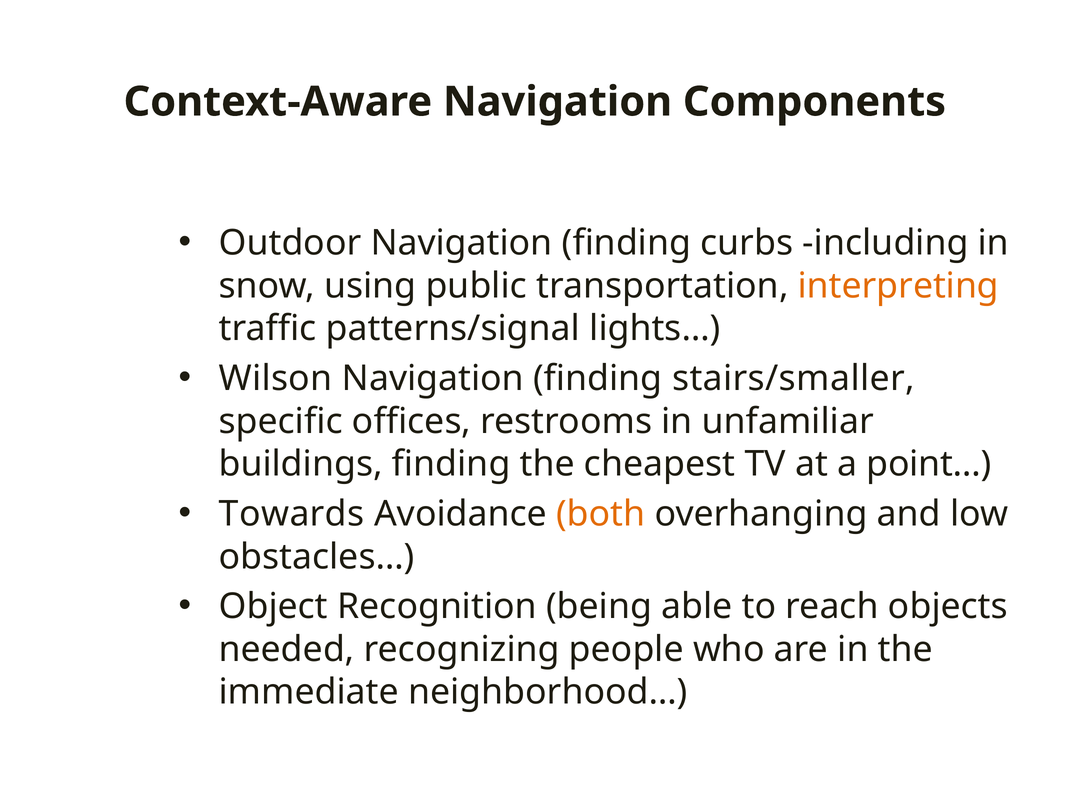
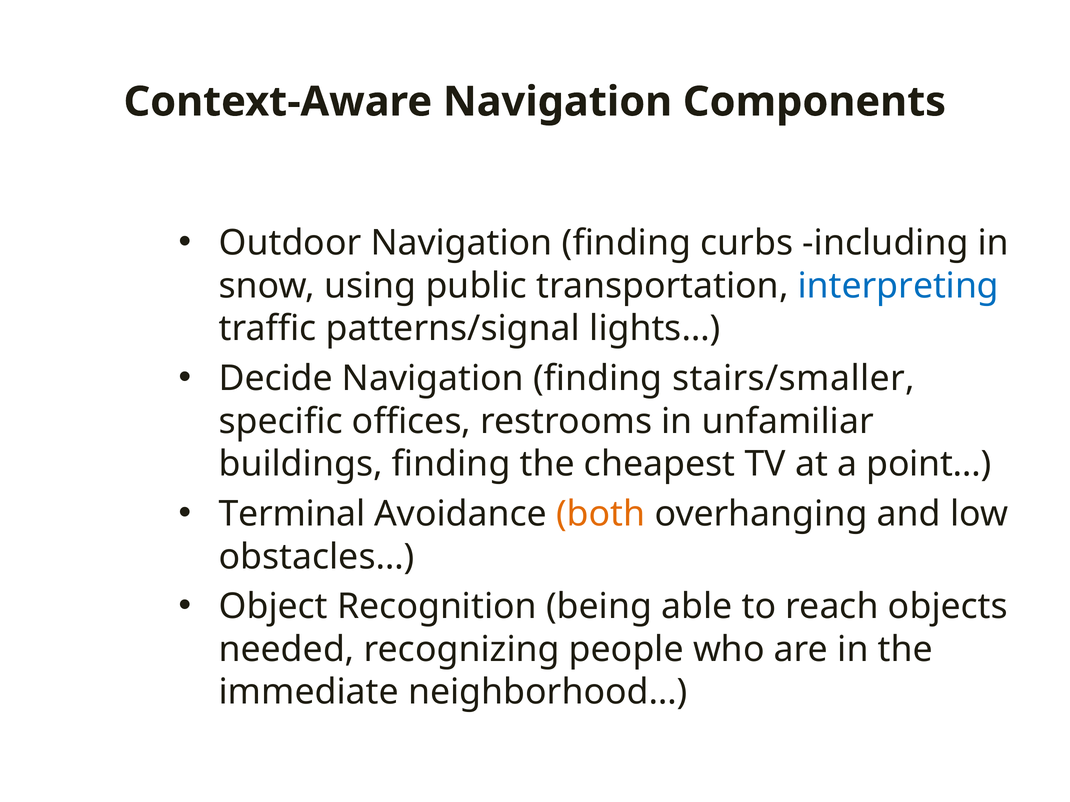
interpreting colour: orange -> blue (898, 286)
Wilson: Wilson -> Decide (276, 379)
Towards: Towards -> Terminal (292, 514)
